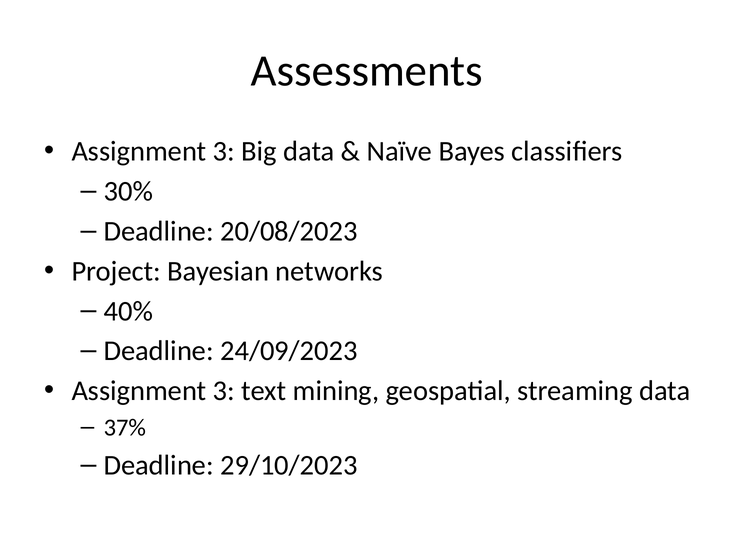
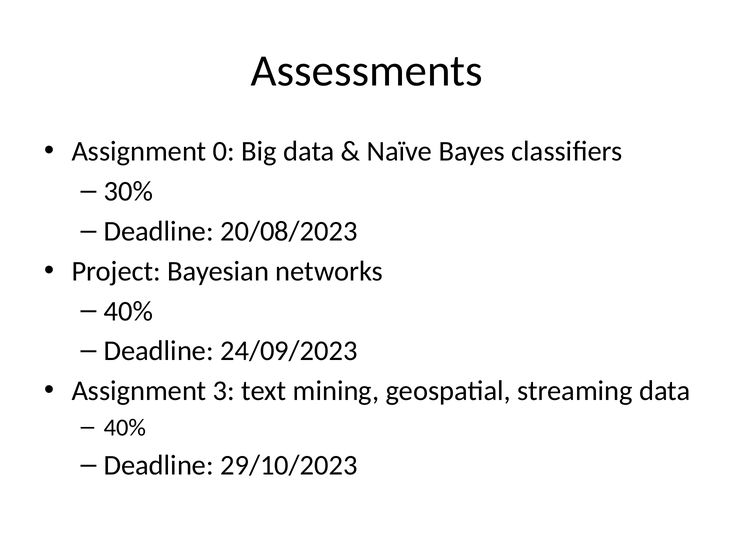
3: 3 -> 0 (224, 151)
37%: 37% -> 40% (125, 427)
